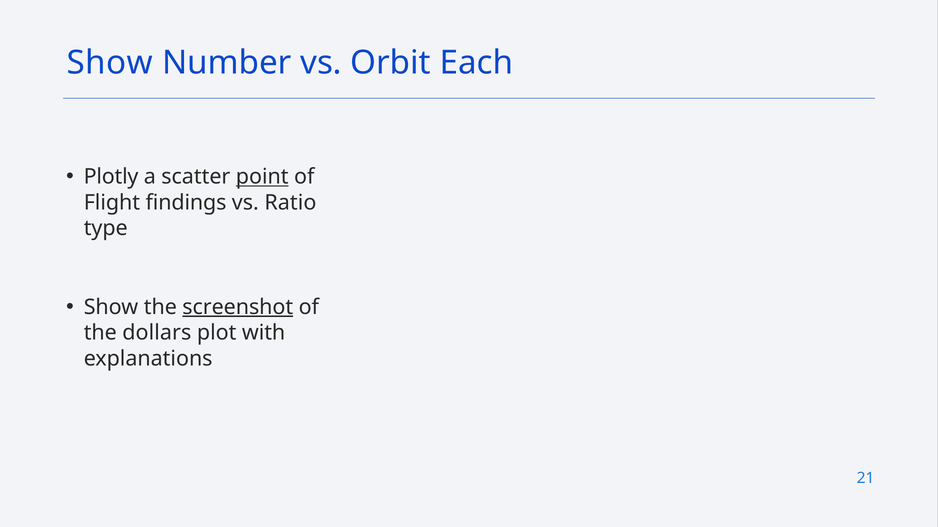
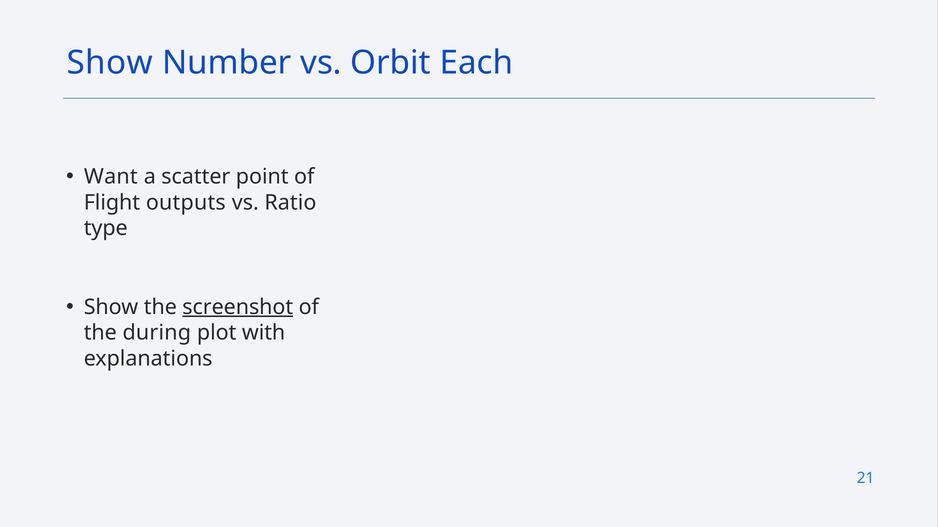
Plotly: Plotly -> Want (111, 177)
point underline: present -> none (262, 177)
findings: findings -> outputs (186, 203)
dollars: dollars -> during (157, 333)
